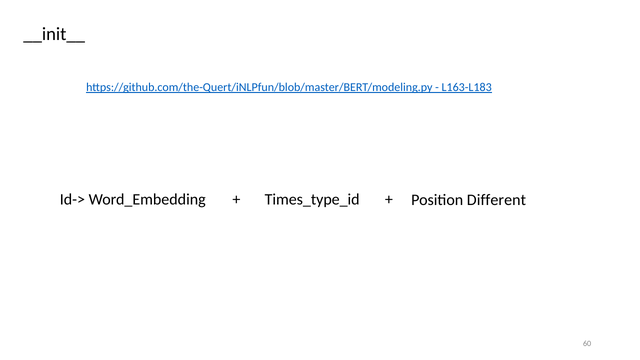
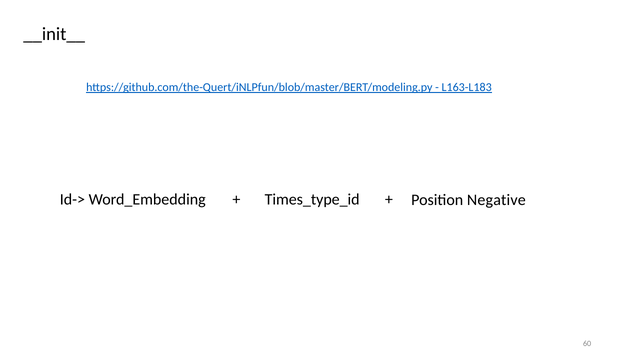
Different: Different -> Negative (496, 200)
